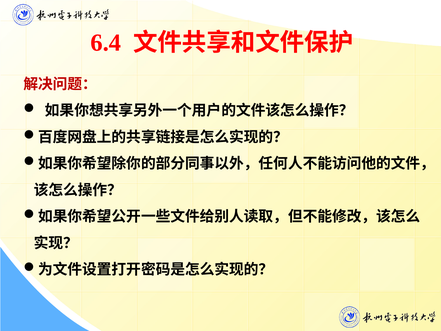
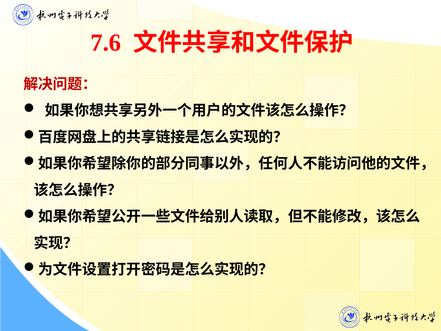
6.4: 6.4 -> 7.6 (106, 43)
